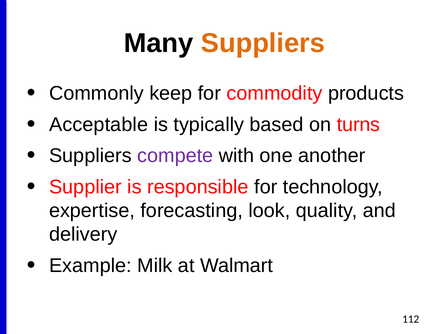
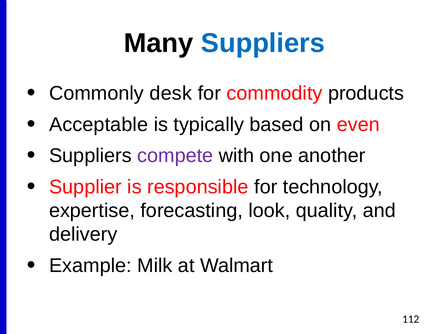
Suppliers colour: orange -> blue (263, 43)
keep: keep -> desk (171, 94)
turns: turns -> even (358, 125)
